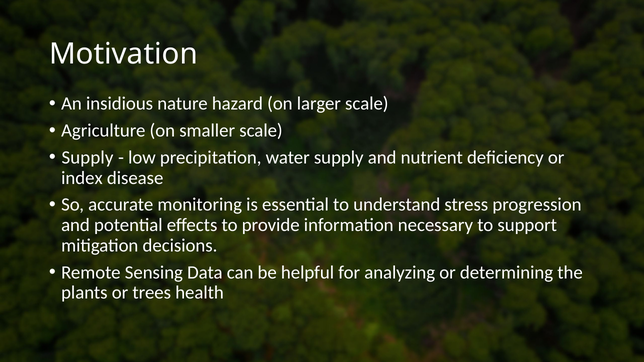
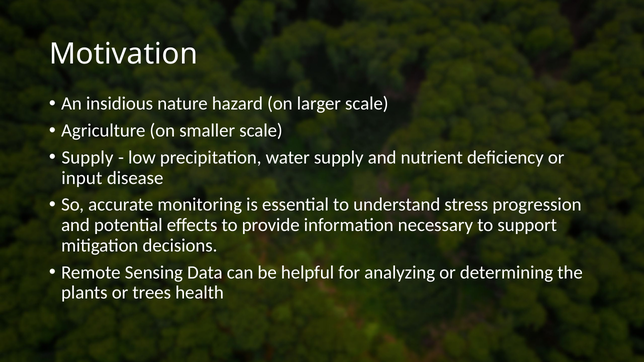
index: index -> input (82, 178)
